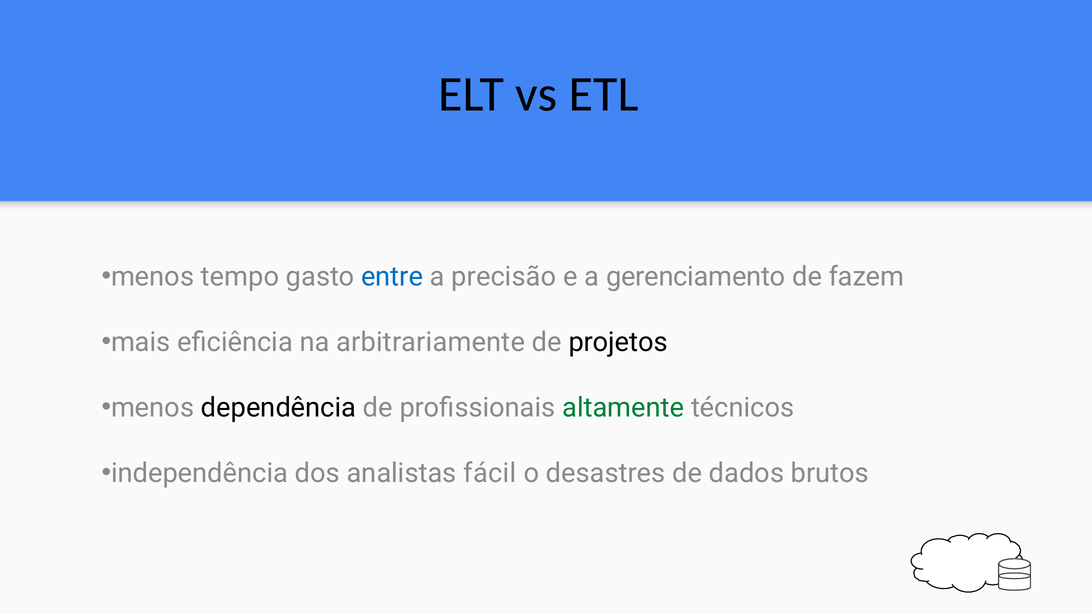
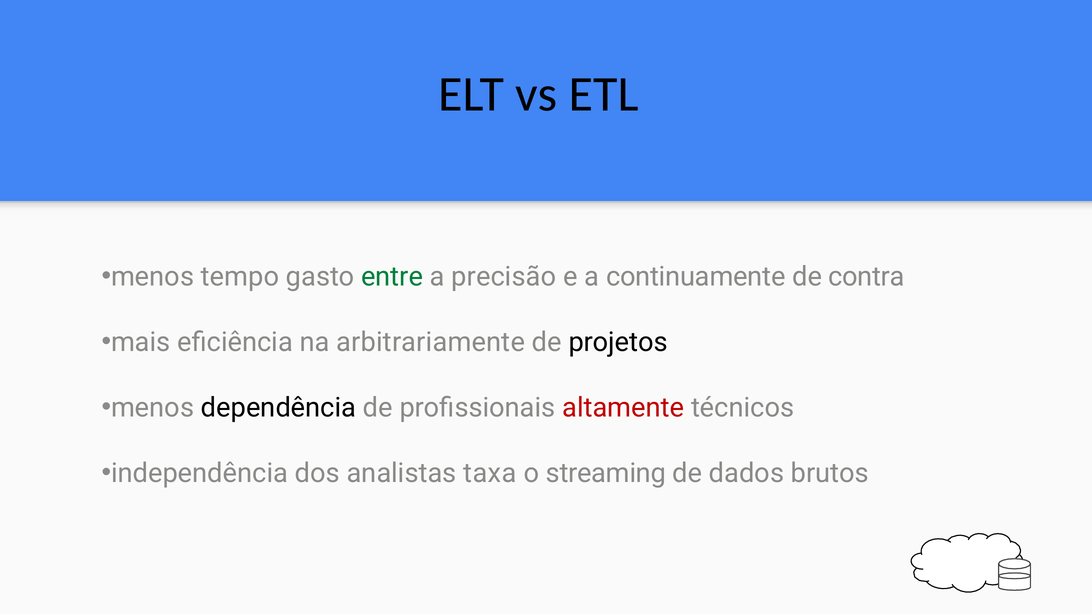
entre colour: blue -> green (392, 277)
gerenciamento: gerenciamento -> continuamente (696, 277)
fazem: fazem -> contra (866, 277)
altamente colour: green -> red (623, 408)
fácil: fácil -> taxa (490, 473)
desastres: desastres -> streaming (606, 473)
